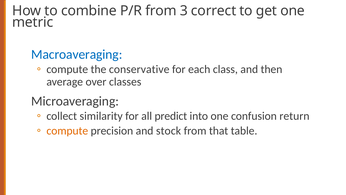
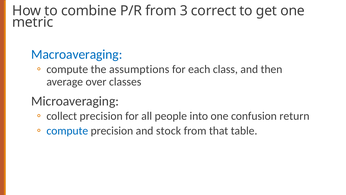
conservative: conservative -> assumptions (139, 69)
collect similarity: similarity -> precision (101, 116)
predict: predict -> people (171, 116)
compute colour: orange -> blue (67, 131)
